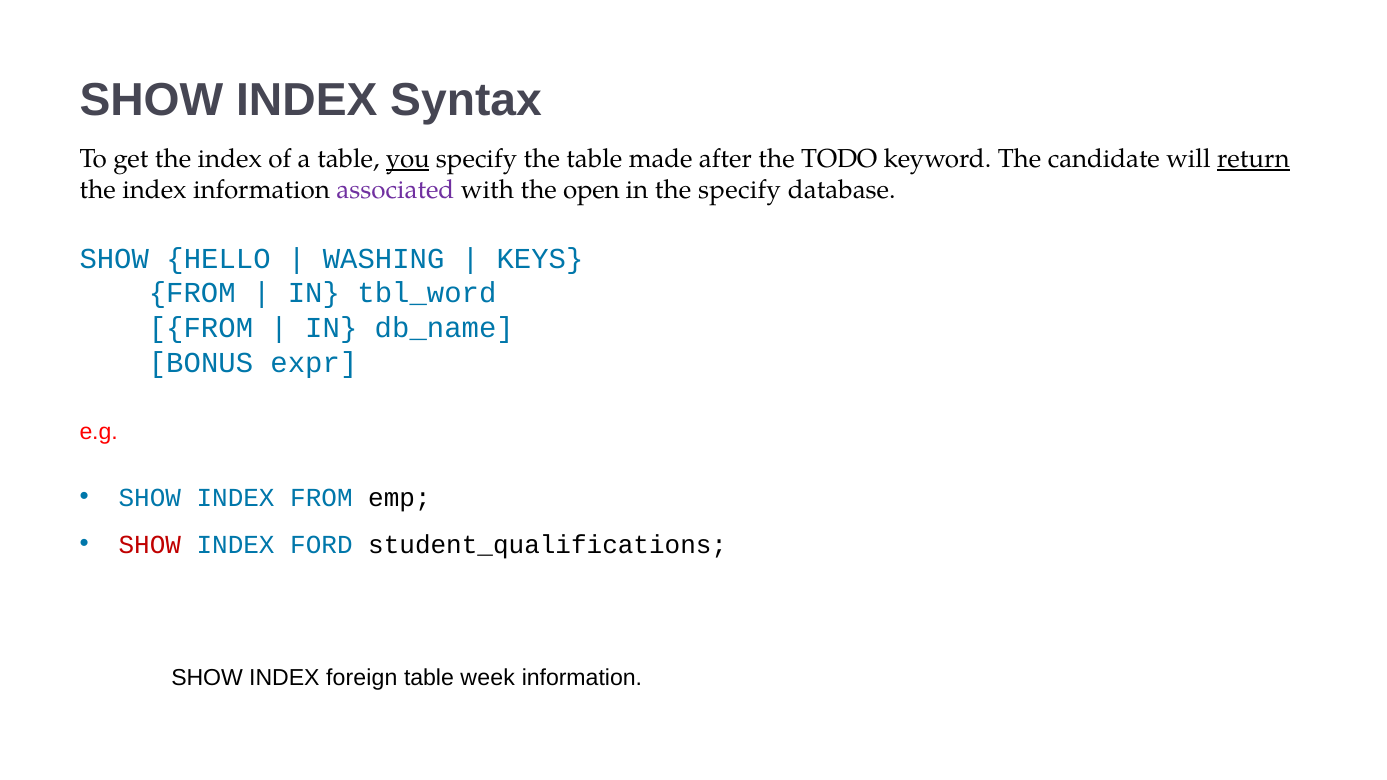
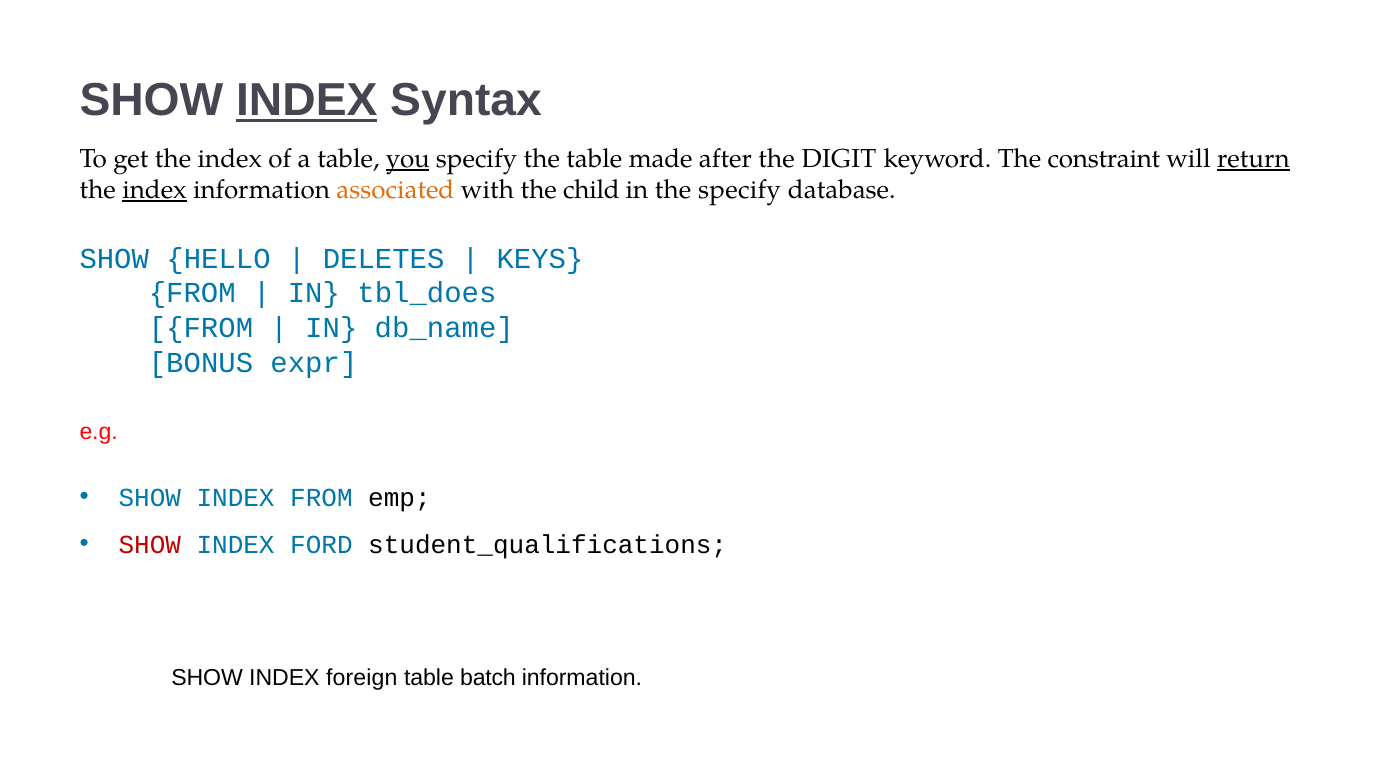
INDEX underline: none -> present (307, 100)
TODO: TODO -> DIGIT (839, 159)
candidate: candidate -> constraint (1104, 159)
index underline: none -> present (154, 190)
associated colour: purple -> orange (395, 190)
open: open -> child (591, 190)
WASHING: WASHING -> DELETES (384, 259)
tbl_word: tbl_word -> tbl_does (427, 293)
week: week -> batch (488, 678)
